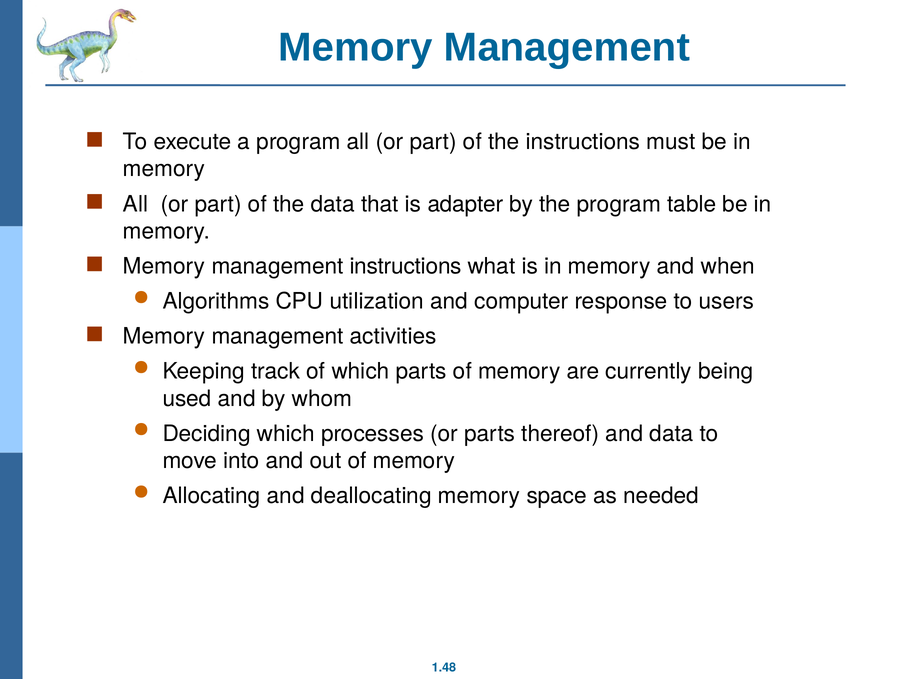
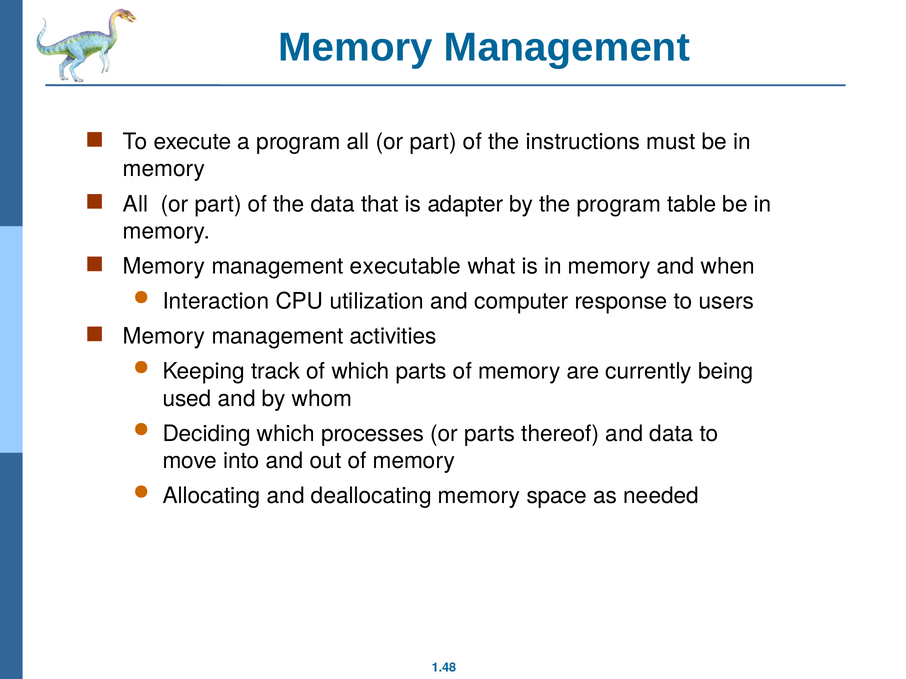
management instructions: instructions -> executable (405, 266)
Algorithms: Algorithms -> Interaction (216, 302)
